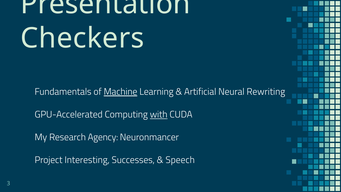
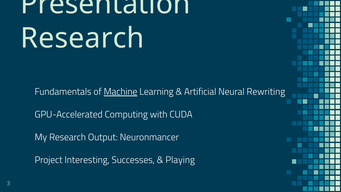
Checkers: Checkers -> Research (82, 38)
with underline: present -> none (159, 114)
Agency: Agency -> Output (103, 137)
Speech: Speech -> Playing (180, 160)
